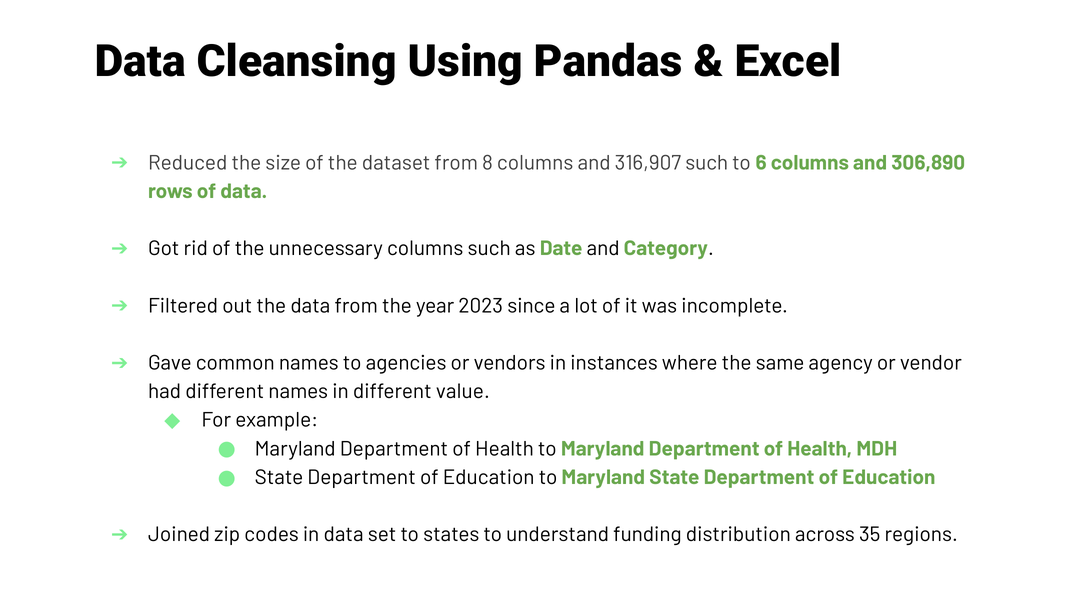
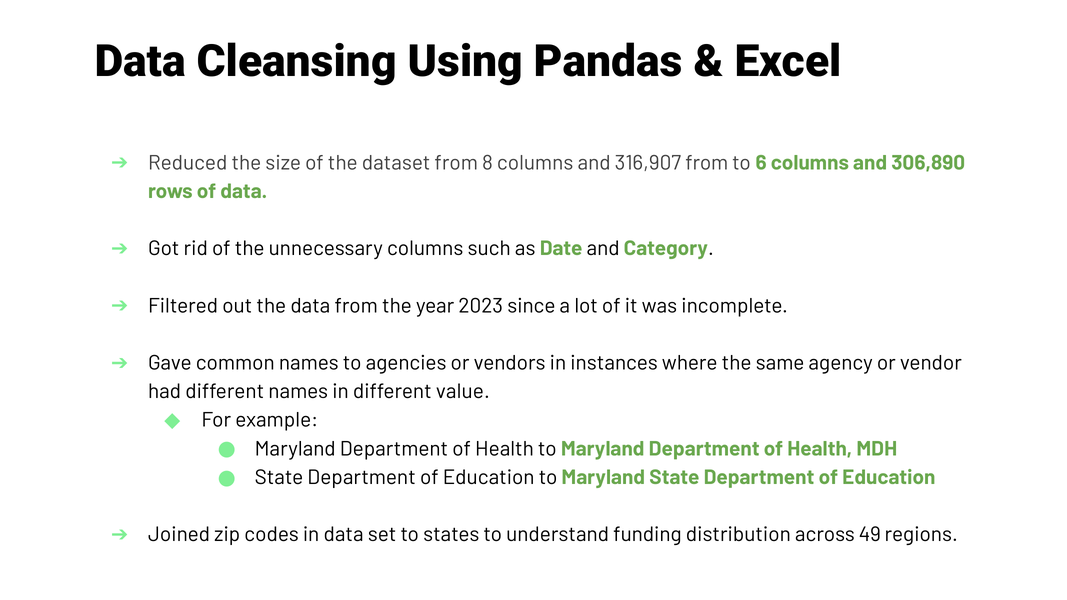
316,907 such: such -> from (707, 163)
35: 35 -> 49 (870, 535)
